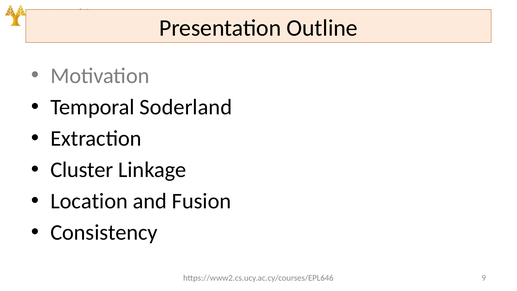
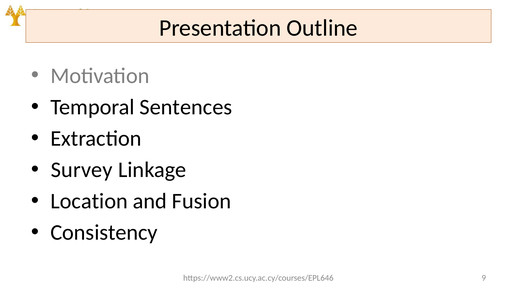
Soderland: Soderland -> Sentences (186, 107)
Cluster: Cluster -> Survey (82, 170)
